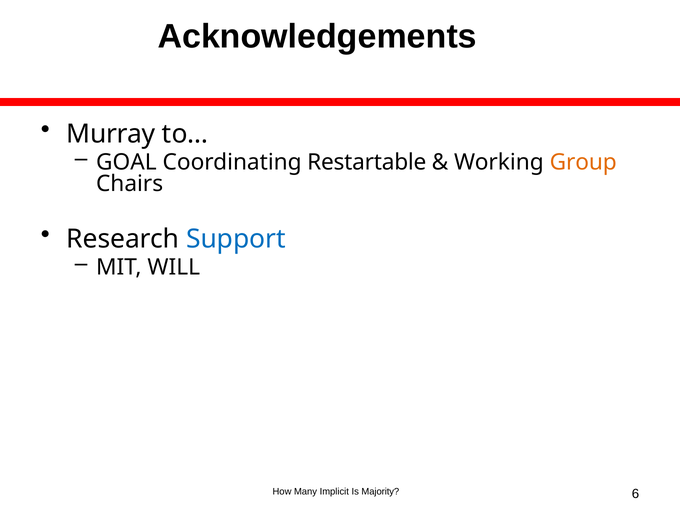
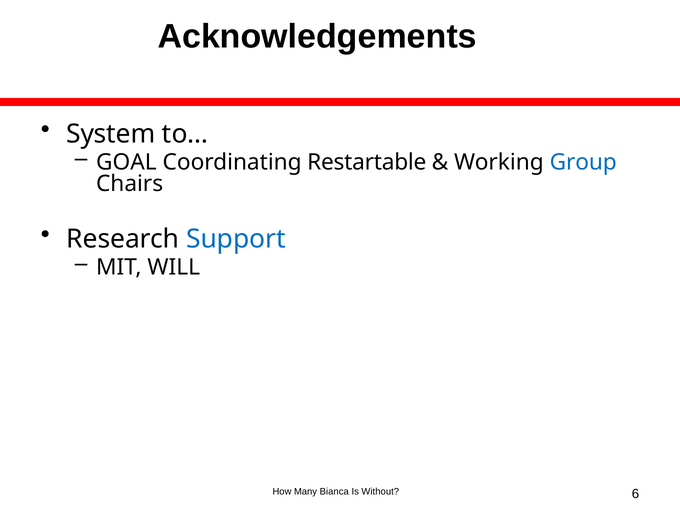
Murray: Murray -> System (111, 134)
Group colour: orange -> blue (583, 162)
Implicit: Implicit -> Bianca (334, 491)
Majority: Majority -> Without (380, 491)
